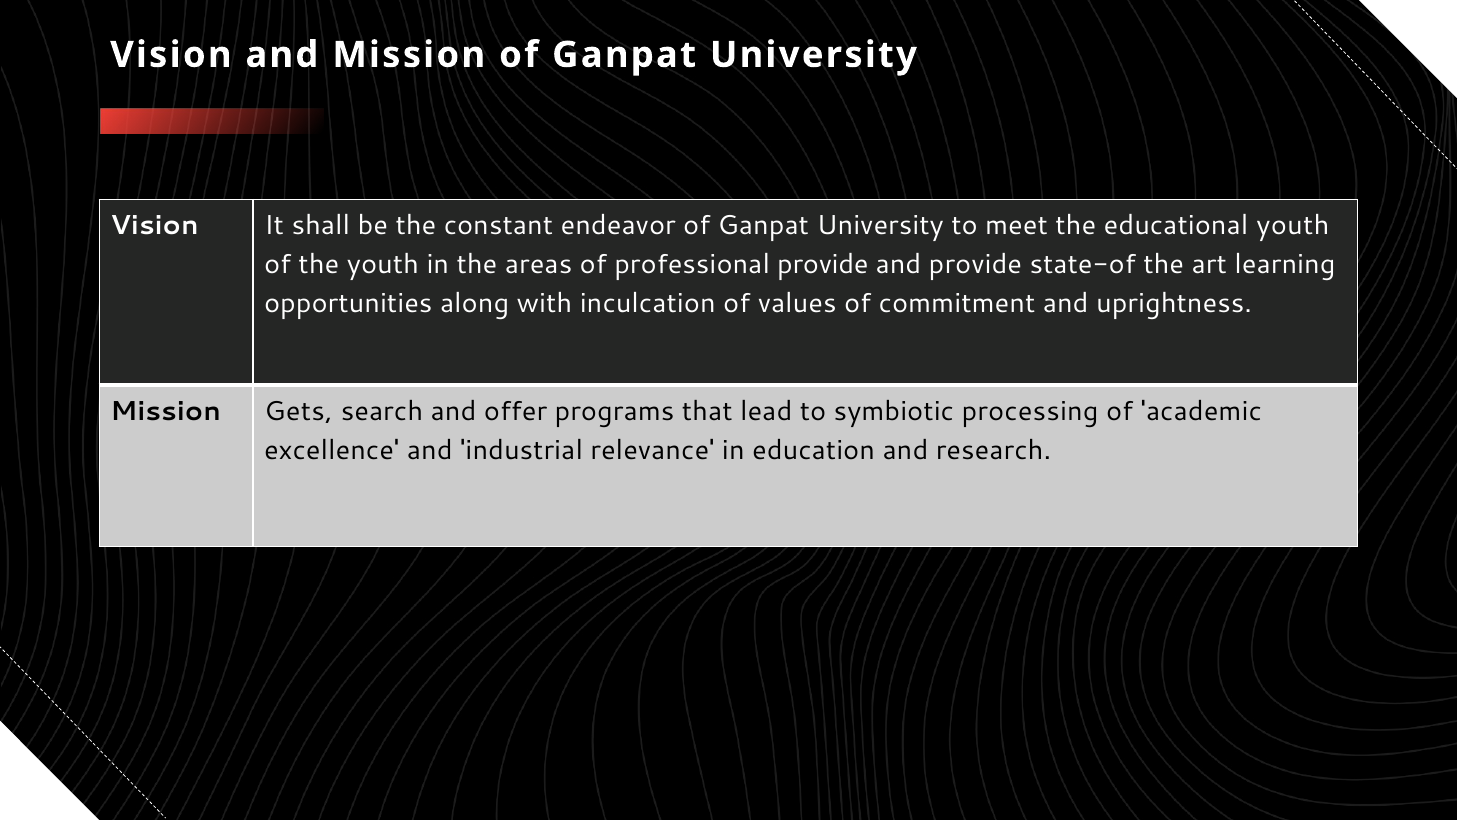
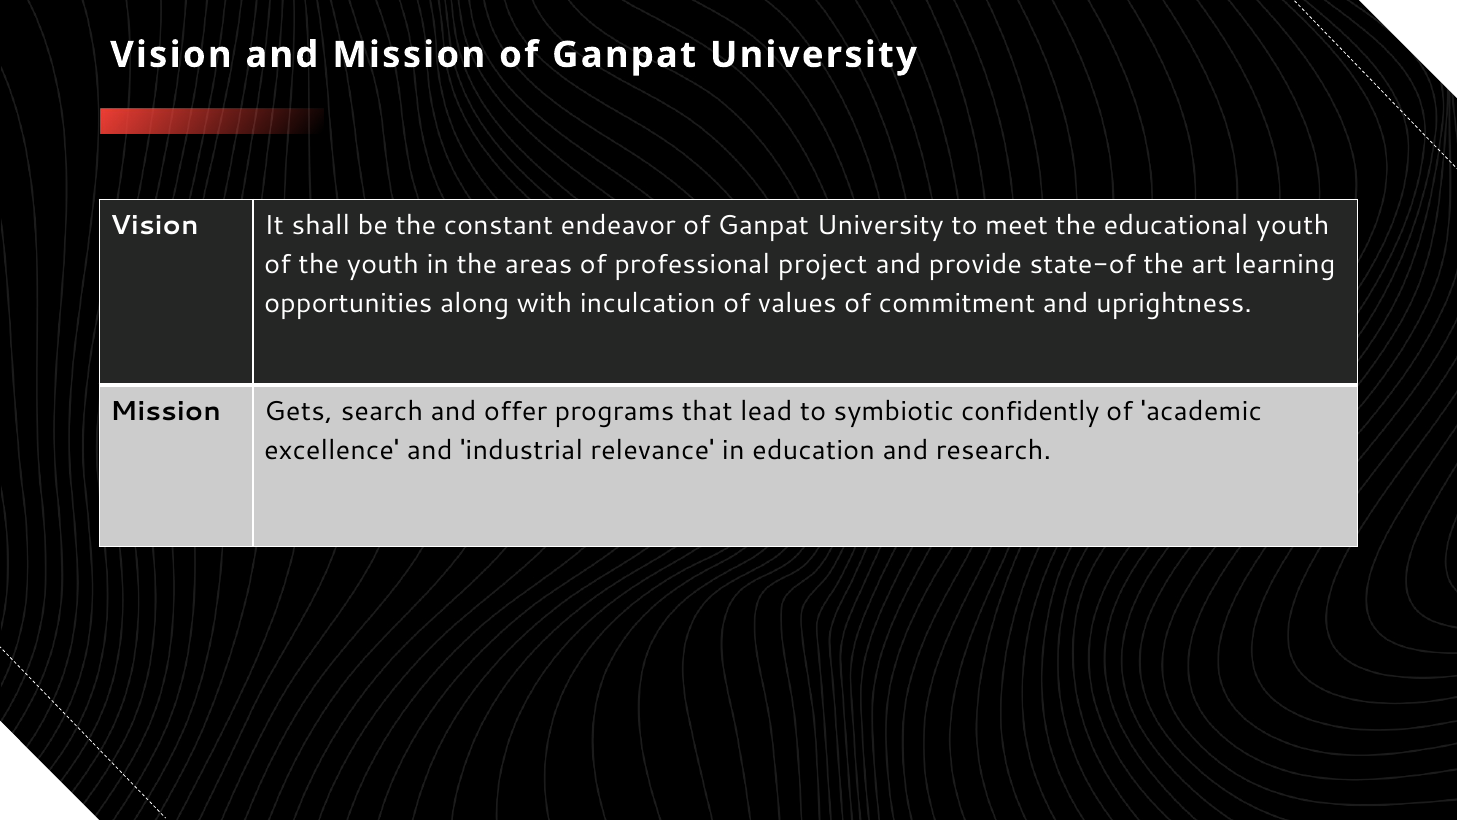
professional provide: provide -> project (823, 264)
processing: processing -> confidently (1030, 411)
